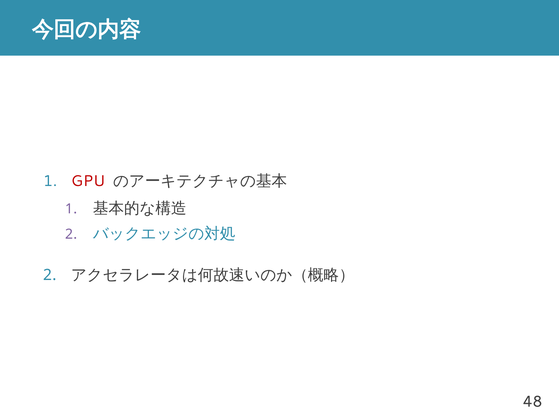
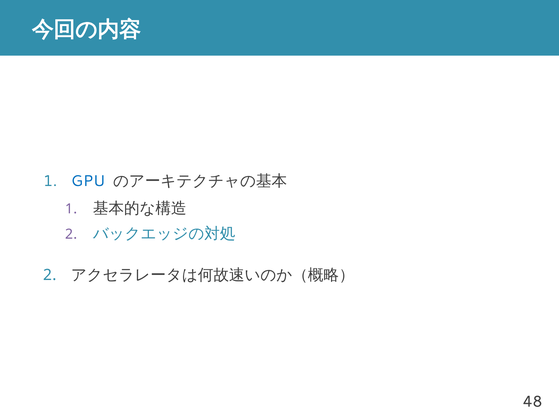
GPU colour: red -> blue (88, 181)
